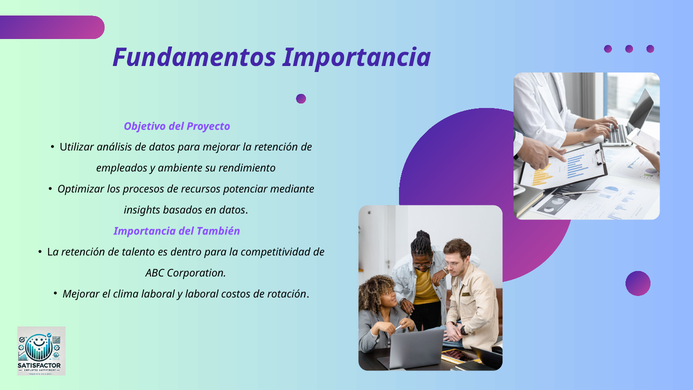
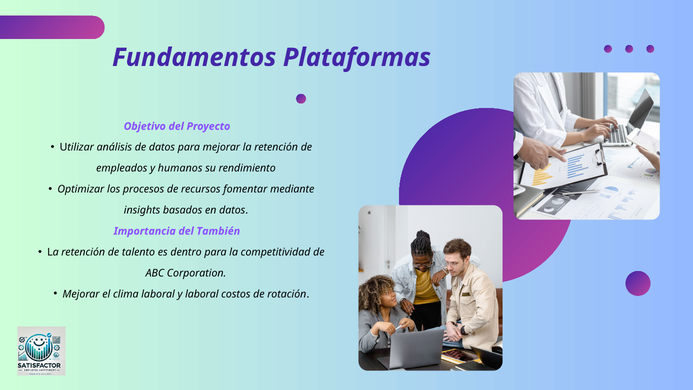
Fundamentos Importancia: Importancia -> Plataformas (357, 57)
ambiente: ambiente -> humanos (180, 168)
potenciar: potenciar -> fomentar (245, 189)
